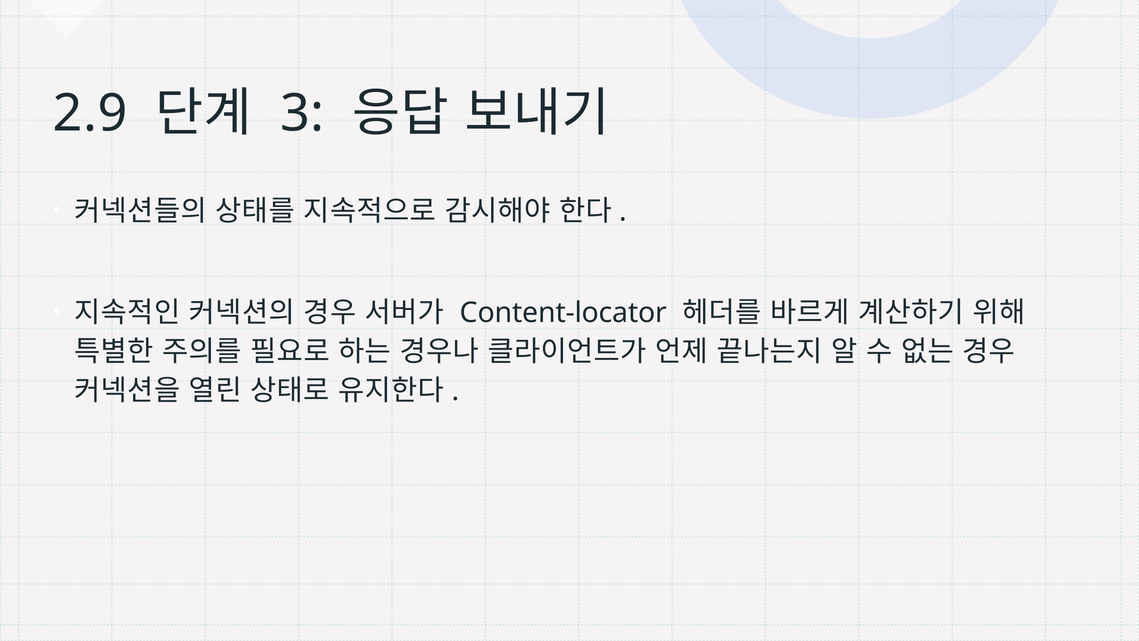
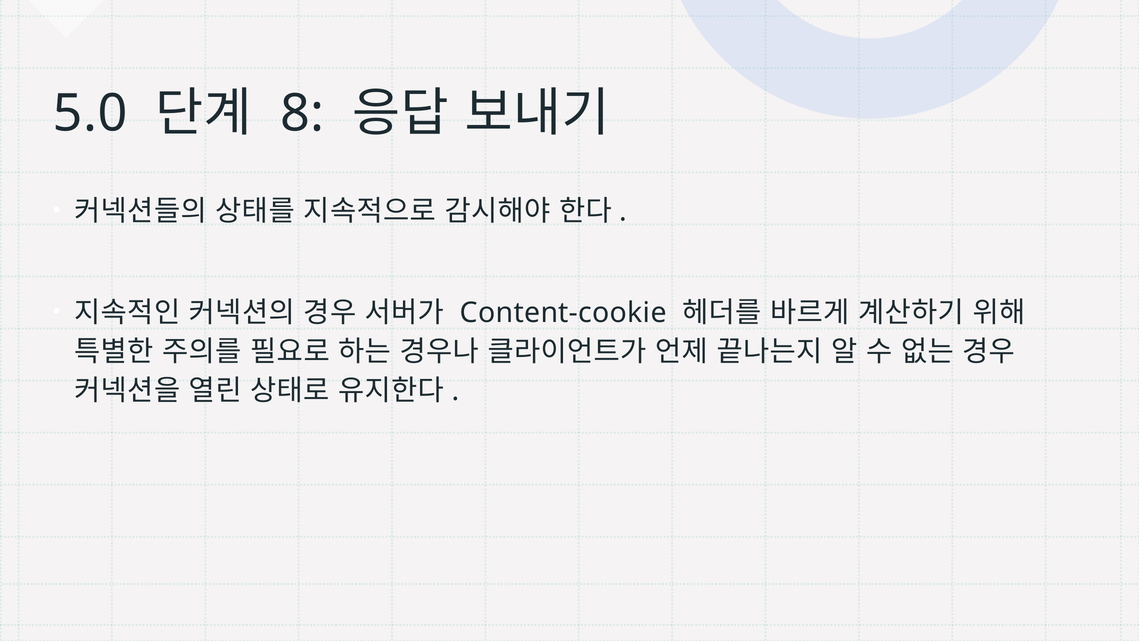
2.9: 2.9 -> 5.0 (90, 113)
3: 3 -> 8 (302, 113)
Content-locator: Content-locator -> Content-cookie (563, 313)
